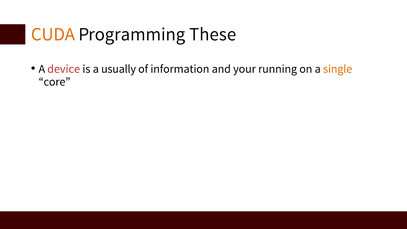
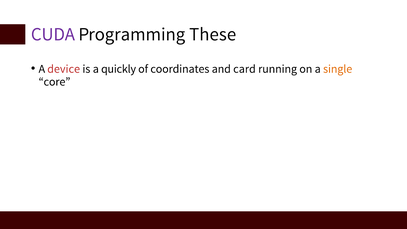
CUDA colour: orange -> purple (53, 34)
usually: usually -> quickly (119, 69)
information: information -> coordinates (180, 69)
your: your -> card (244, 69)
